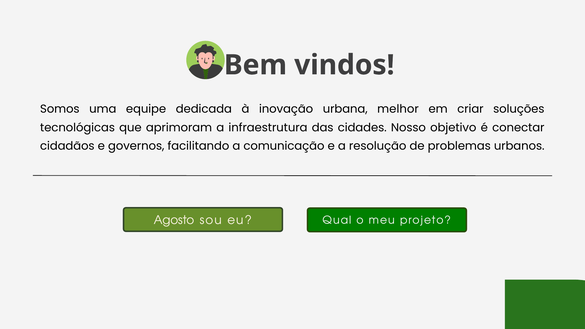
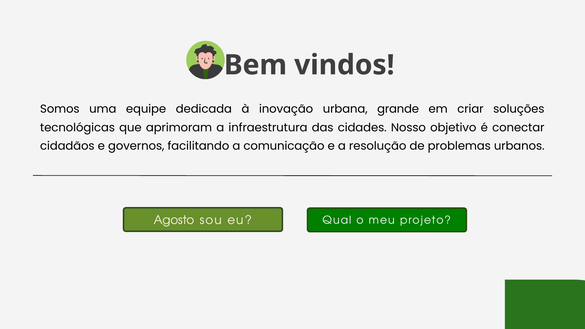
melhor: melhor -> grande (398, 109)
